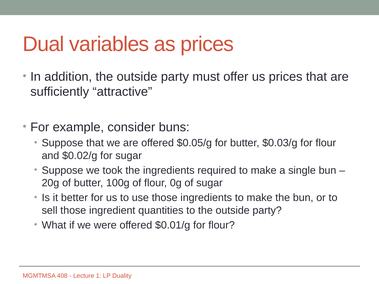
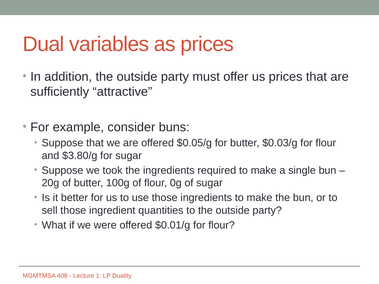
$0.02/g: $0.02/g -> $3.80/g (80, 156)
